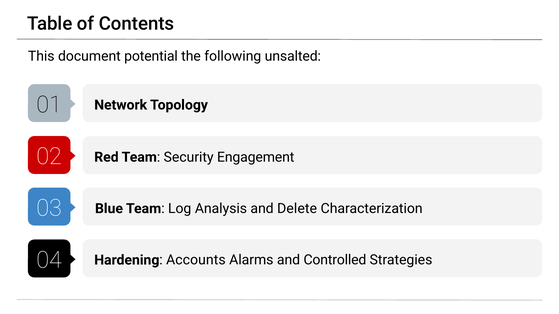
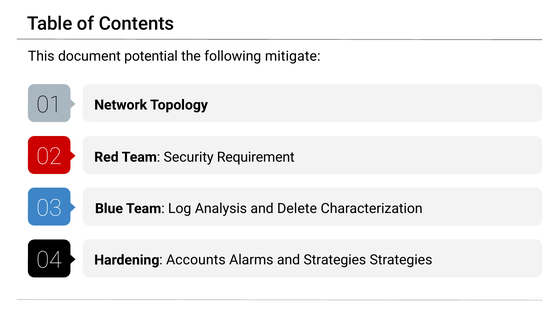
unsalted: unsalted -> mitigate (293, 56)
Engagement: Engagement -> Requirement (256, 157)
and Controlled: Controlled -> Strategies (335, 260)
